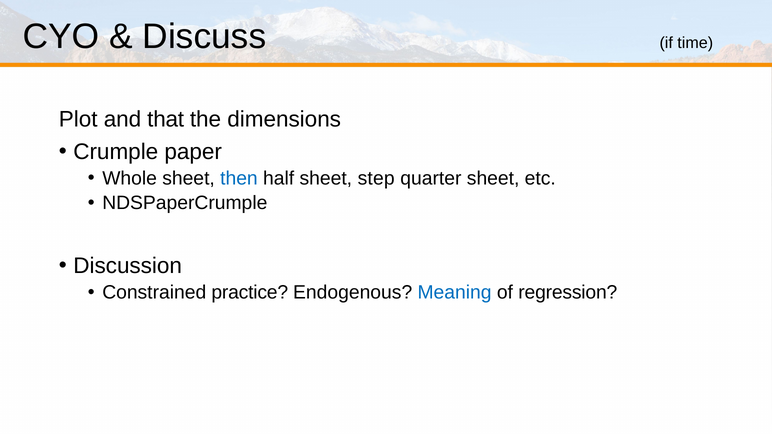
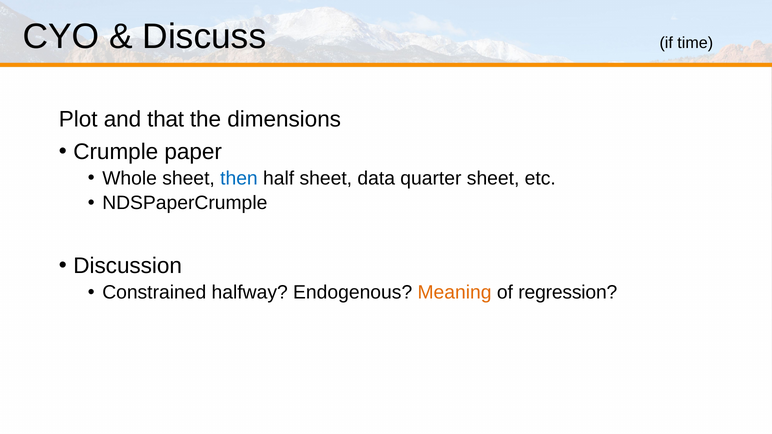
step: step -> data (376, 178)
practice: practice -> halfway (250, 293)
Meaning colour: blue -> orange (455, 293)
